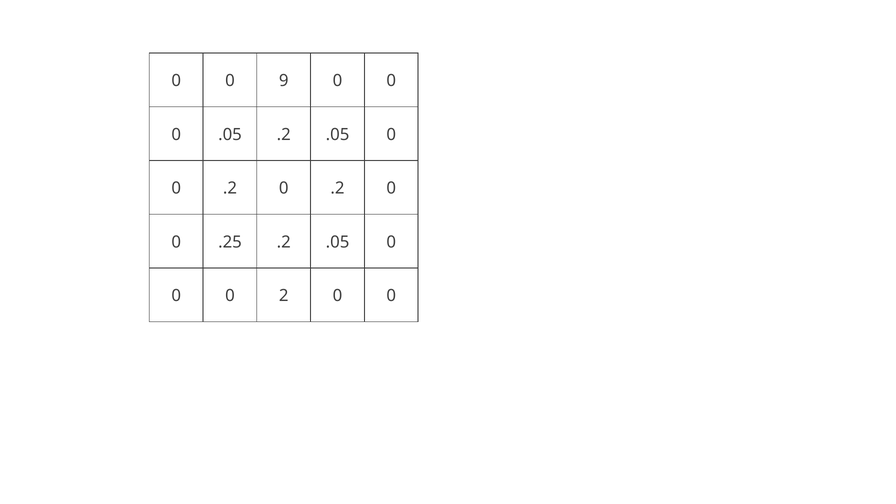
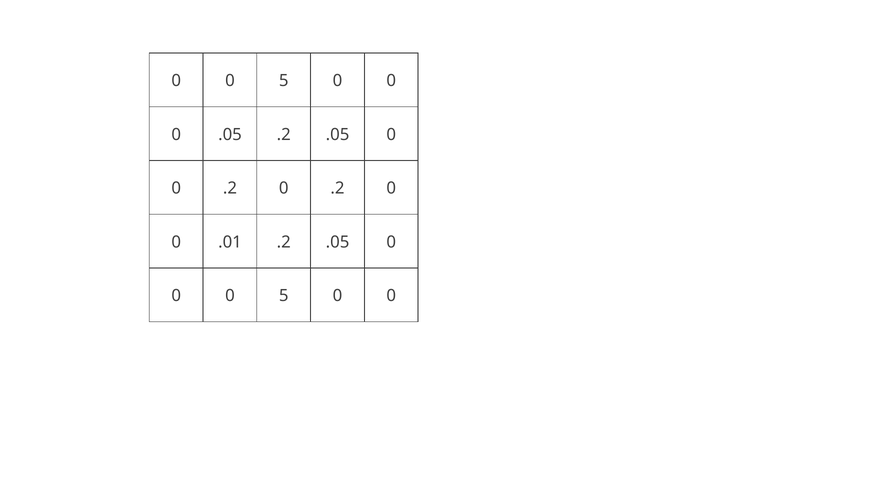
9: 9 -> 5 (284, 81)
.25: .25 -> .01 (230, 242)
2: 2 -> 5 (284, 296)
